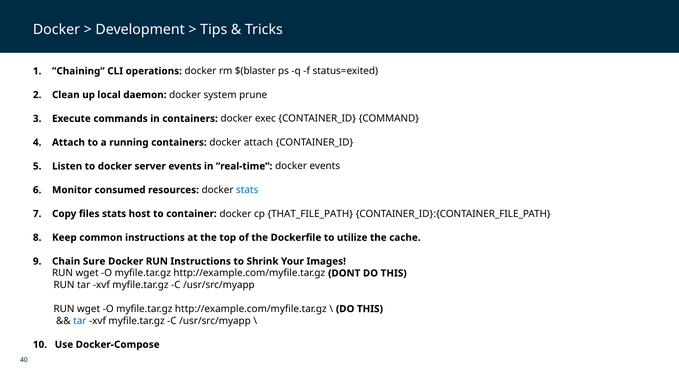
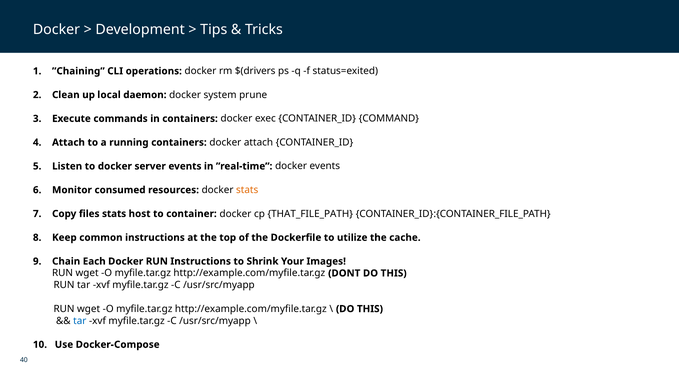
$(blaster: $(blaster -> $(drivers (255, 71)
stats colour: blue -> orange (247, 190)
Sure: Sure -> Each (94, 261)
